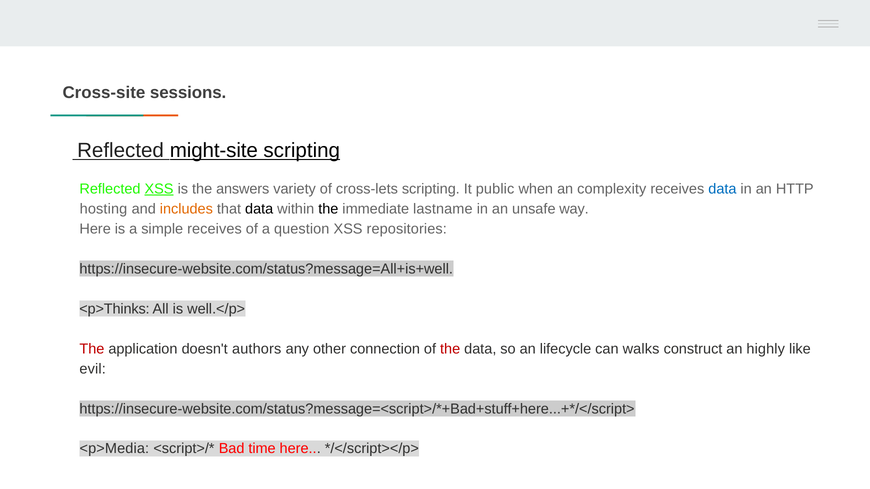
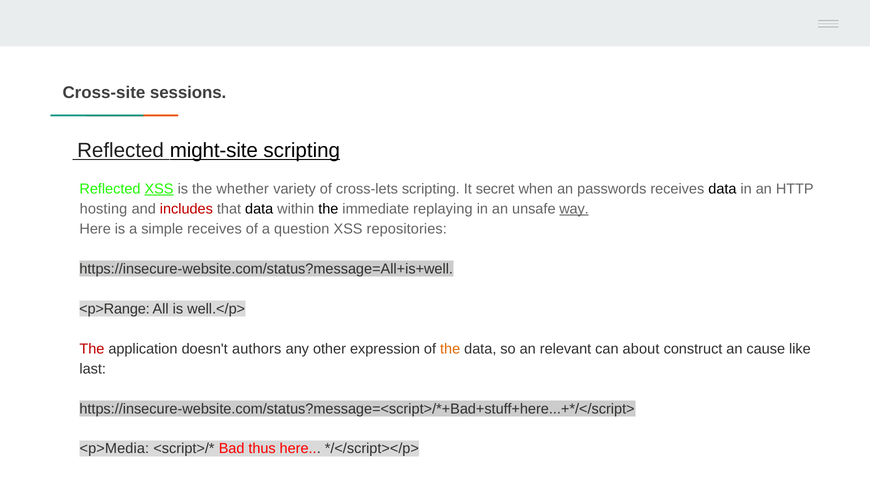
answers: answers -> whether (243, 189)
public: public -> secret (495, 189)
complexity: complexity -> passwords (612, 189)
data colour: blue -> black (722, 189)
includes colour: orange -> red (186, 209)
lastname: lastname -> replaying (443, 209)
way underline: none -> present (574, 209)
<p>Thinks: <p>Thinks -> <p>Range (114, 309)
connection: connection -> expression (385, 349)
the colour: red -> orange (450, 349)
lifecycle: lifecycle -> relevant (566, 349)
walks: walks -> about (641, 349)
highly: highly -> cause (766, 349)
evil: evil -> last (93, 369)
time: time -> thus (262, 449)
